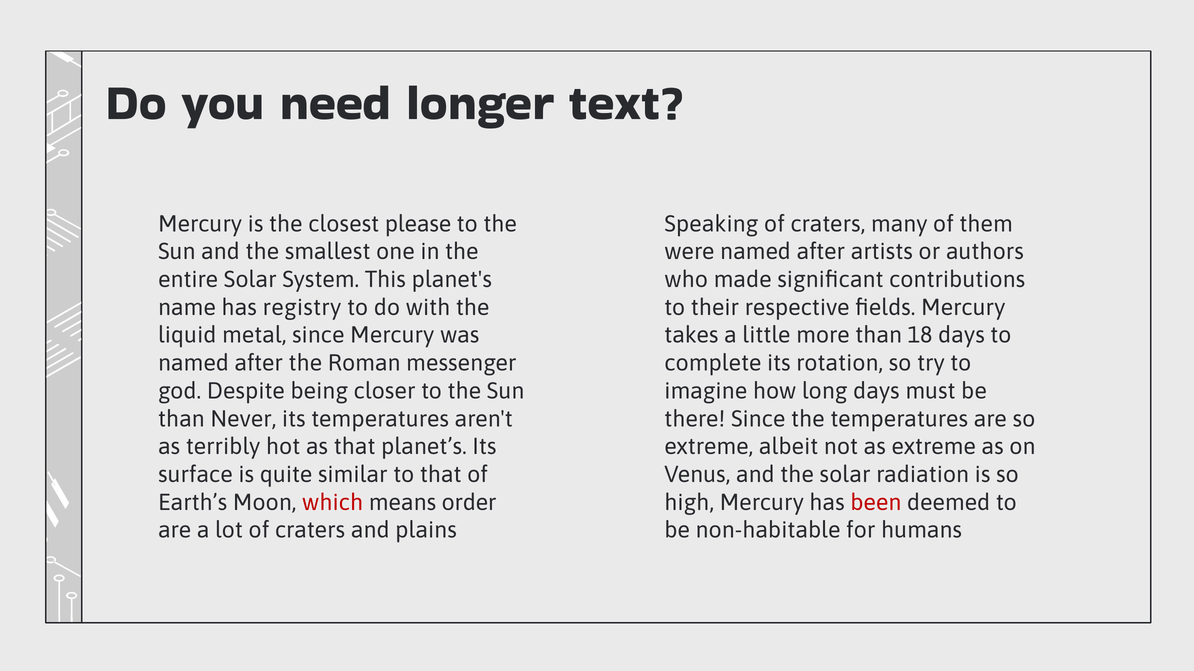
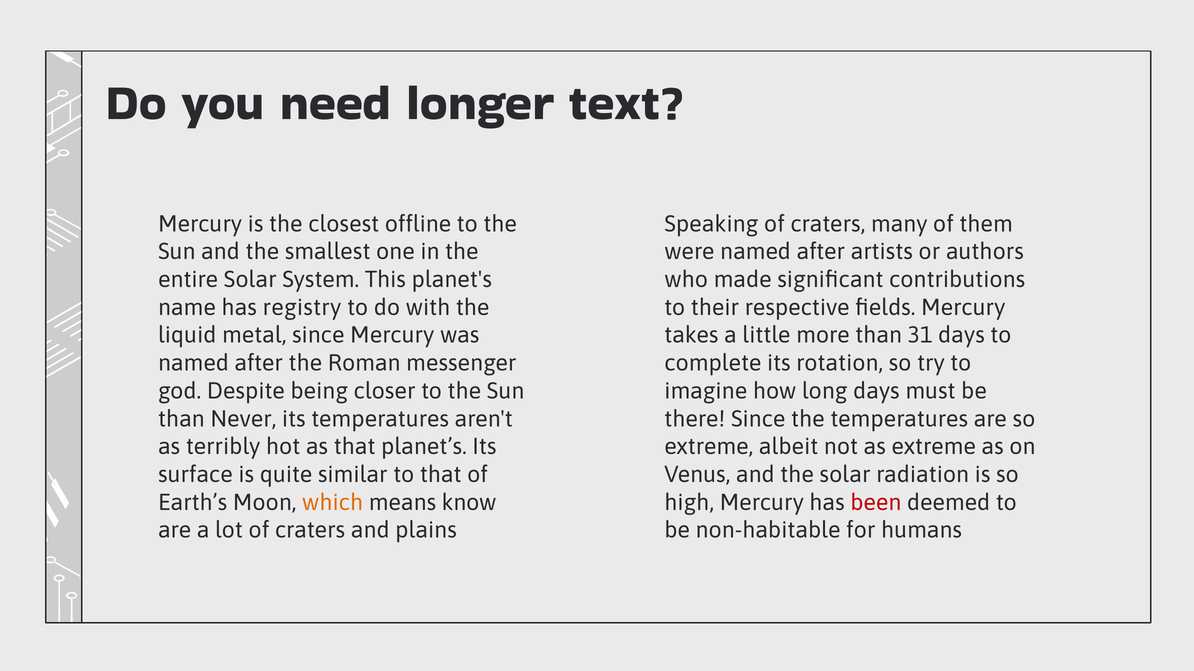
please: please -> offline (418, 224)
18: 18 -> 31 (920, 336)
which colour: red -> orange (333, 503)
order: order -> know (469, 503)
